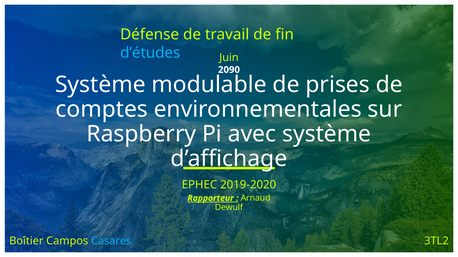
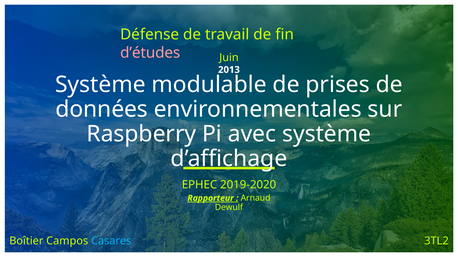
d’études colour: light blue -> pink (150, 53)
2090: 2090 -> 2013 (229, 70)
comptes: comptes -> données (102, 110)
